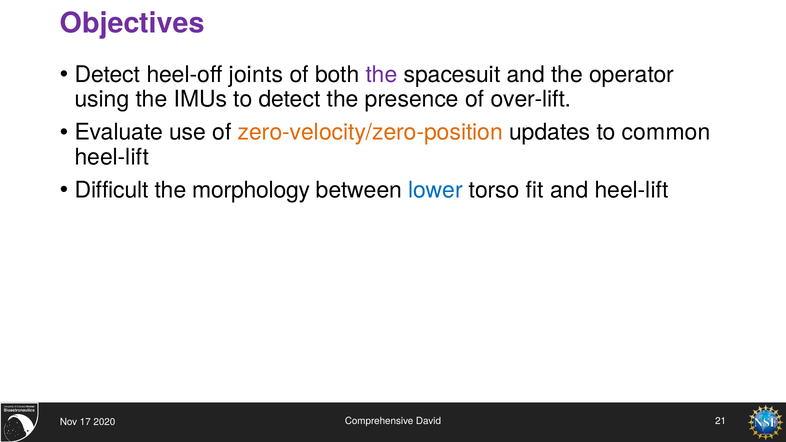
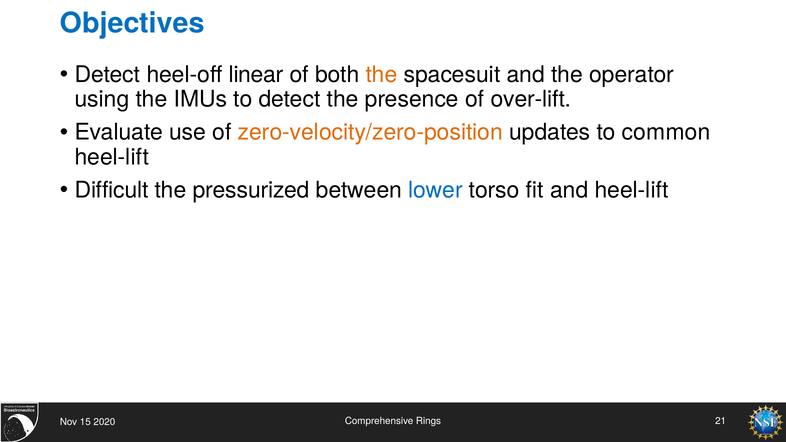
Objectives colour: purple -> blue (132, 24)
joints: joints -> linear (256, 75)
the colour: purple -> orange (382, 75)
morphology: morphology -> pressurized (251, 190)
David: David -> Rings (428, 421)
17: 17 -> 15 (85, 422)
